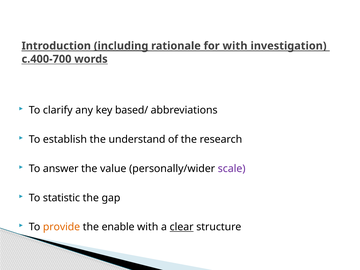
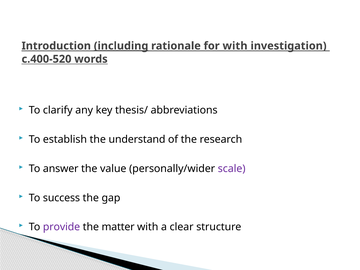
c.400-700: c.400-700 -> c.400-520 (46, 59)
based/: based/ -> thesis/ (132, 110)
statistic: statistic -> success (61, 198)
provide colour: orange -> purple (62, 227)
enable: enable -> matter (118, 227)
clear underline: present -> none (182, 227)
